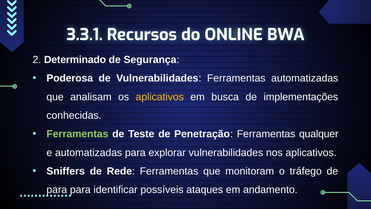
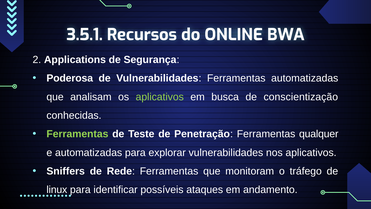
3.3.1: 3.3.1 -> 3.5.1 (85, 35)
Determinado: Determinado -> Applications (75, 60)
aplicativos colour: yellow -> light green (160, 97)
implementações: implementações -> conscientização (301, 97)
para: para -> linux (57, 190)
